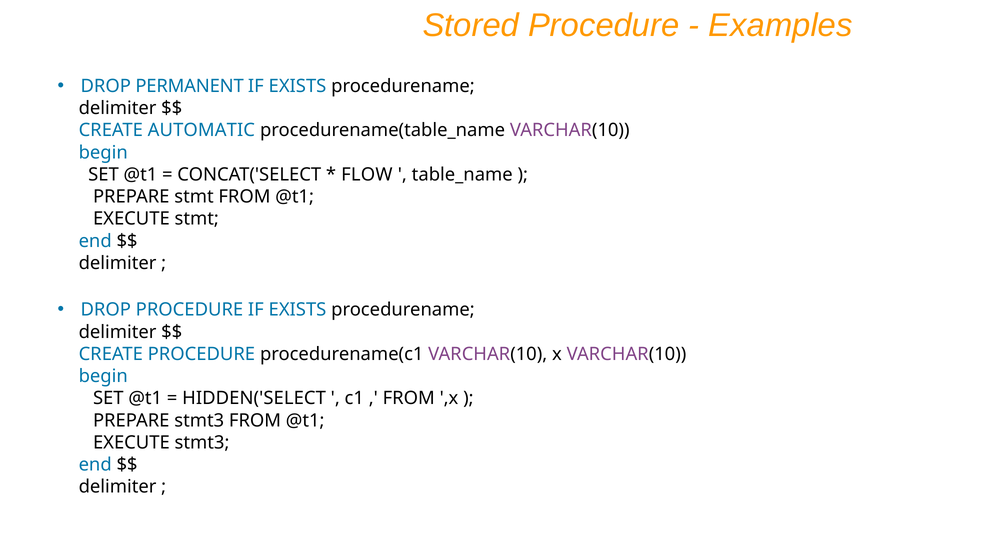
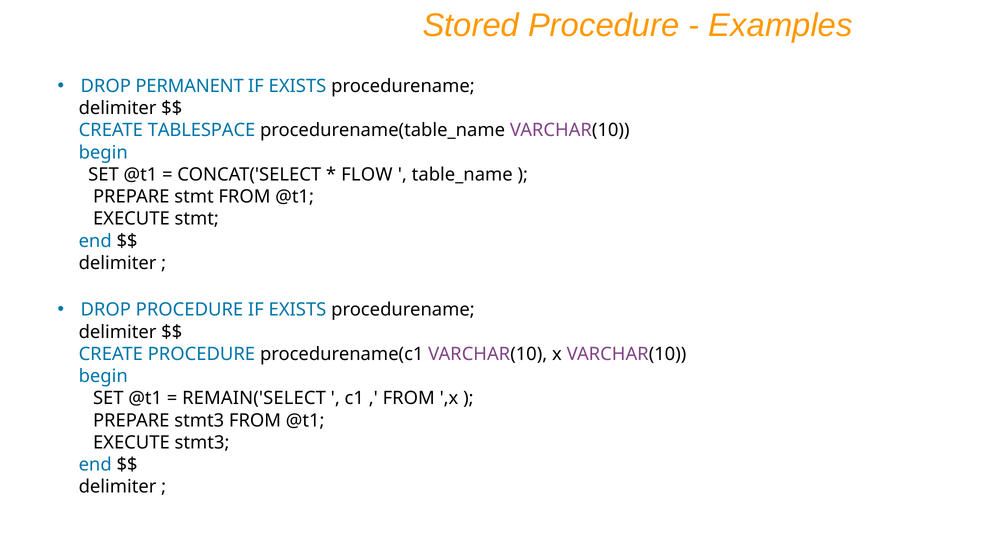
AUTOMATIC: AUTOMATIC -> TABLESPACE (201, 130)
HIDDEN('SELECT: HIDDEN('SELECT -> REMAIN('SELECT (254, 398)
